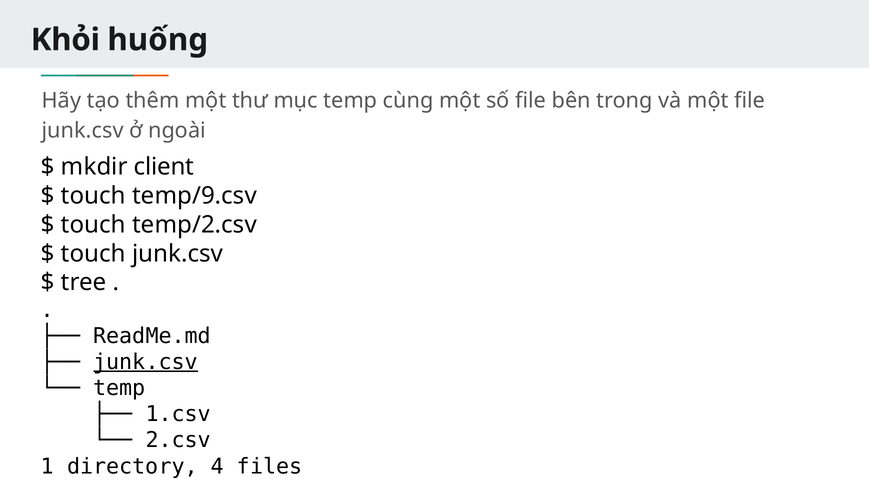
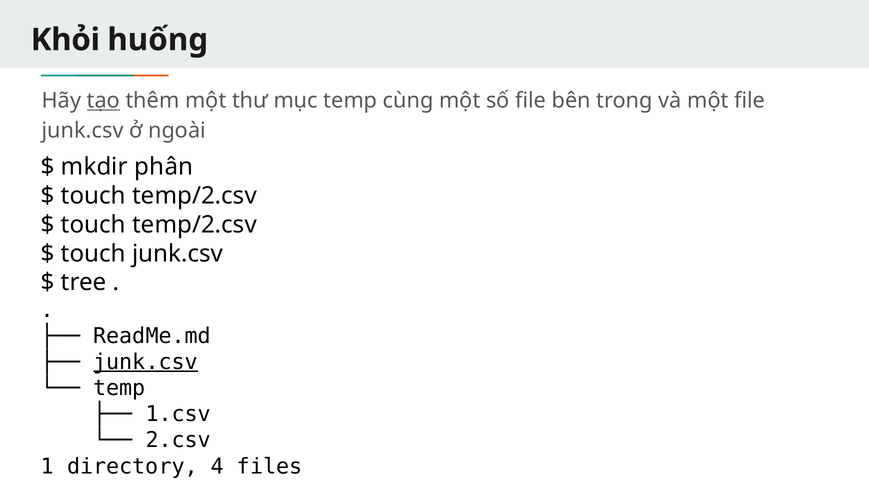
tạo underline: none -> present (103, 101)
client: client -> phân (164, 167)
temp/9.csv: temp/9.csv -> temp/2.csv (195, 195)
